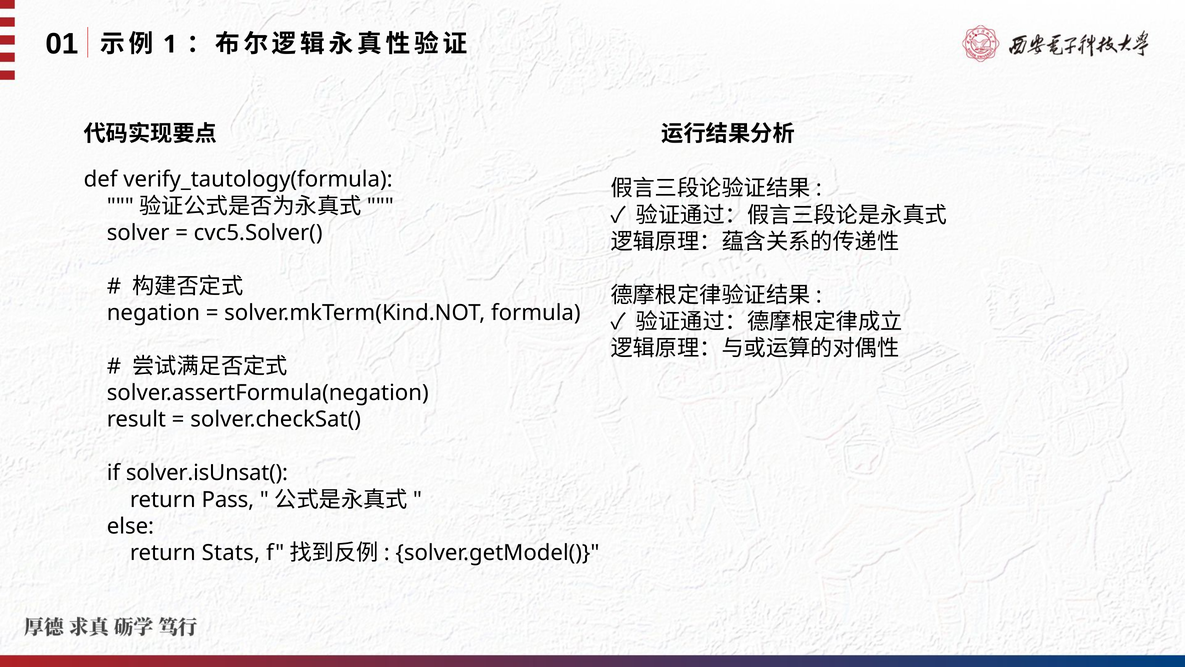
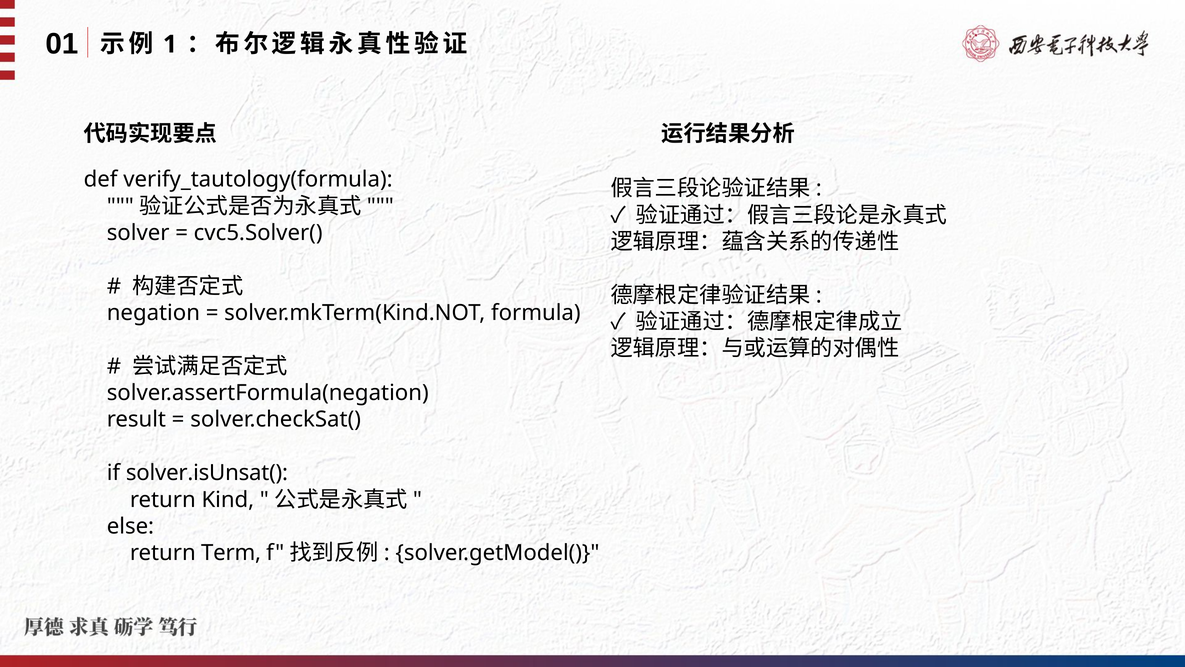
Pass: Pass -> Kind (228, 499)
Stats: Stats -> Term (231, 553)
